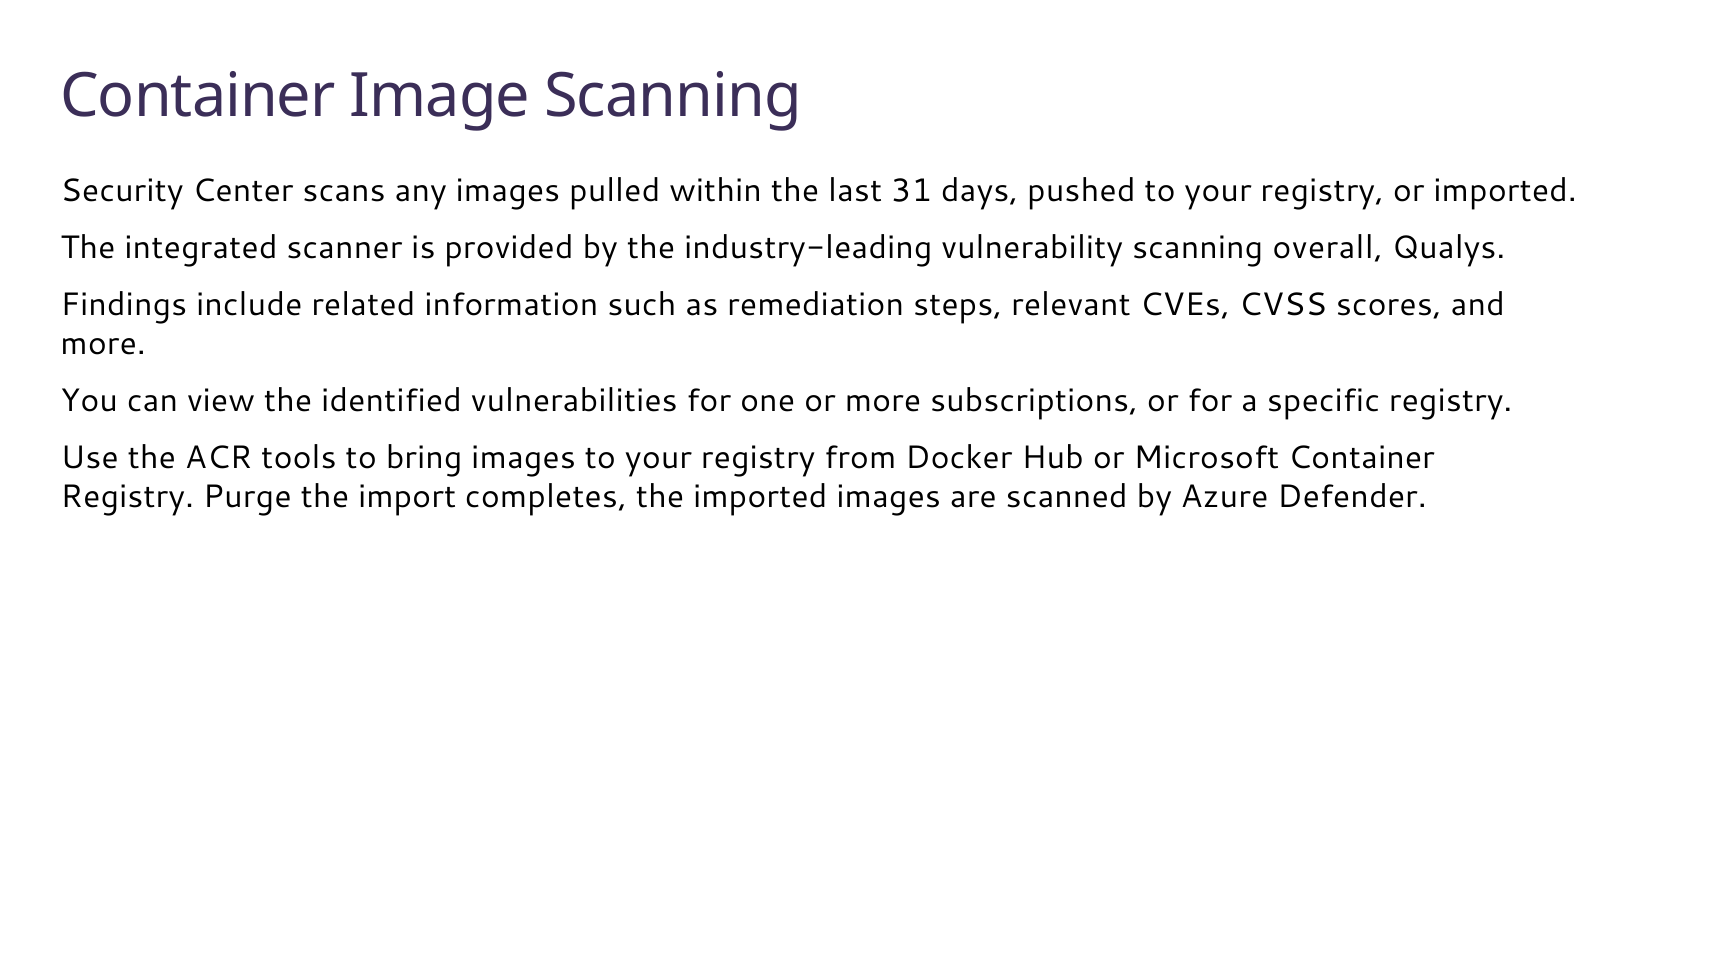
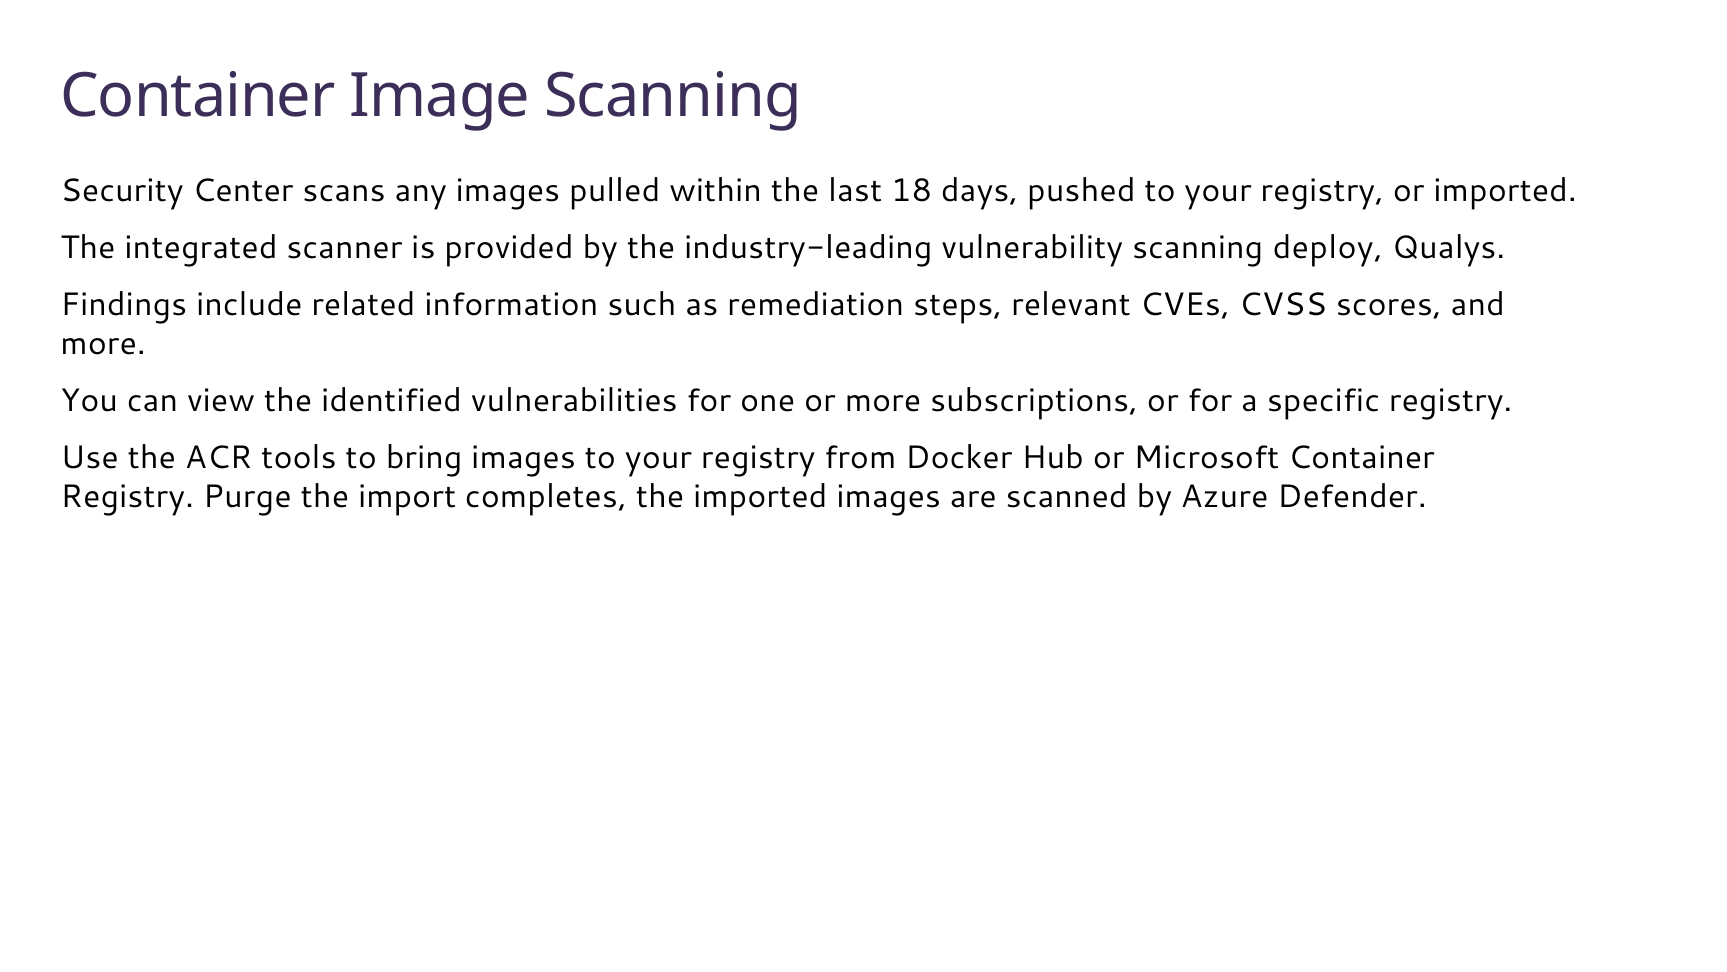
31: 31 -> 18 (912, 191)
overall: overall -> deploy (1328, 248)
